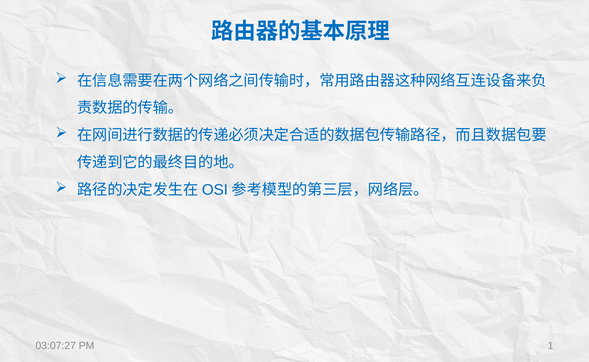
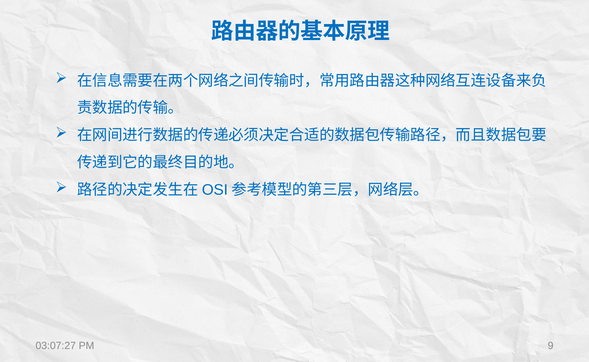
1: 1 -> 9 (551, 346)
